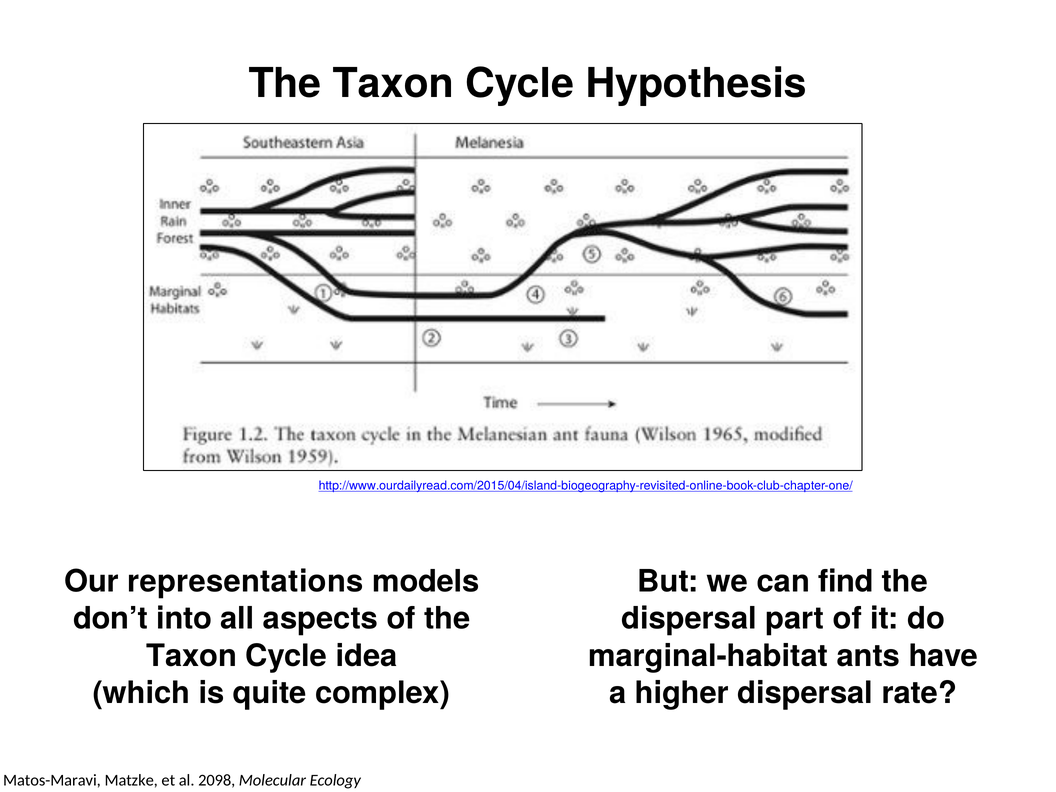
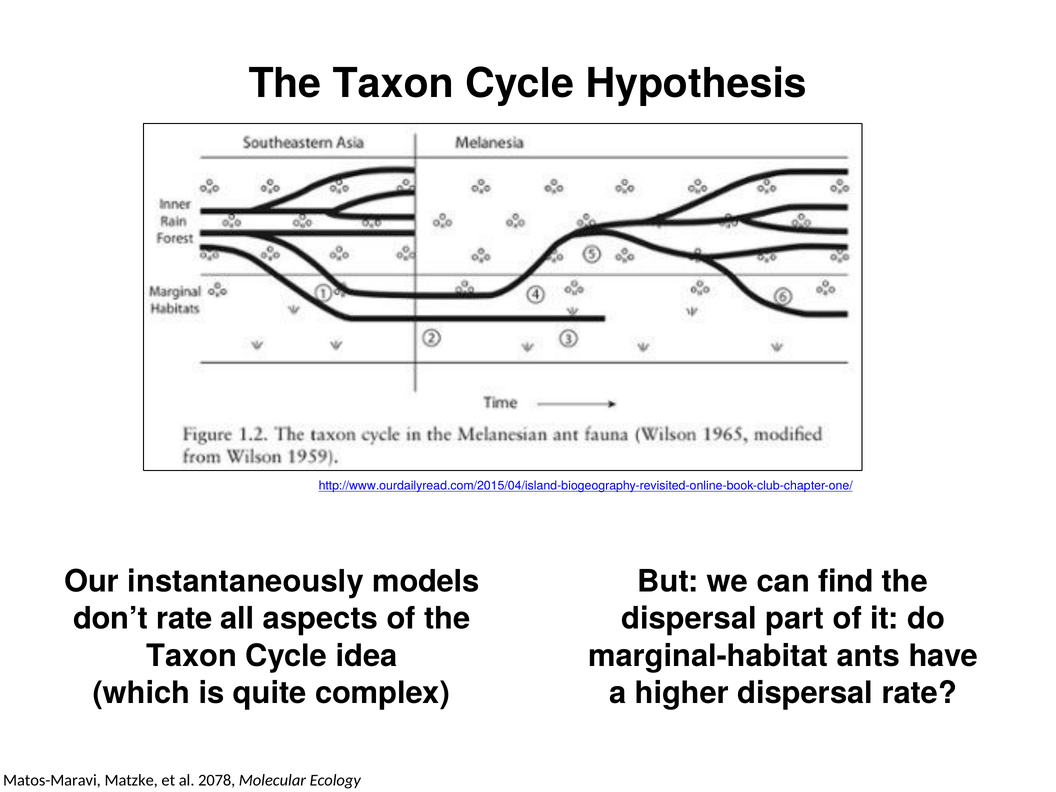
representations: representations -> instantaneously (246, 582)
don’t into: into -> rate (184, 619)
2098: 2098 -> 2078 (217, 780)
